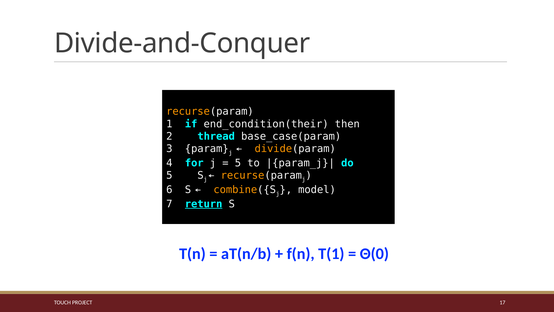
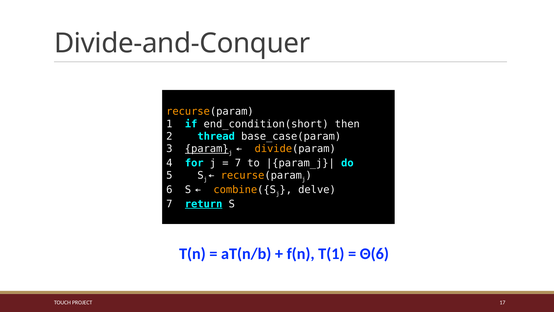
end_condition(their: end_condition(their -> end_condition(short (266, 124)
param underline: none -> present (207, 149)
5: 5 -> 7 (238, 163)
model: model -> delve (317, 189)
Θ(0: Θ(0 -> Θ(6 (374, 254)
